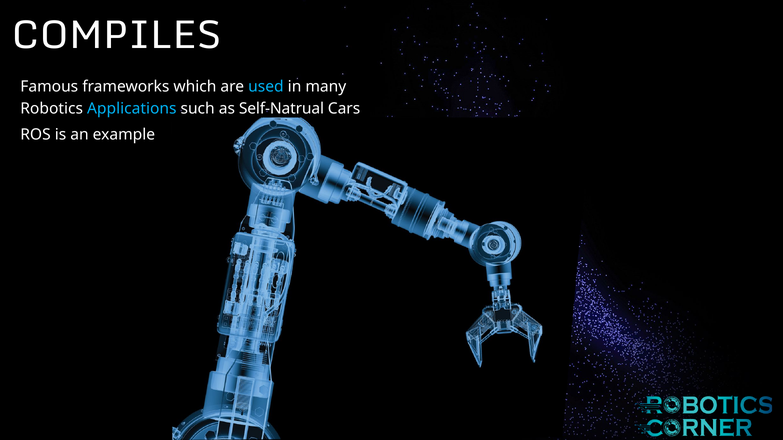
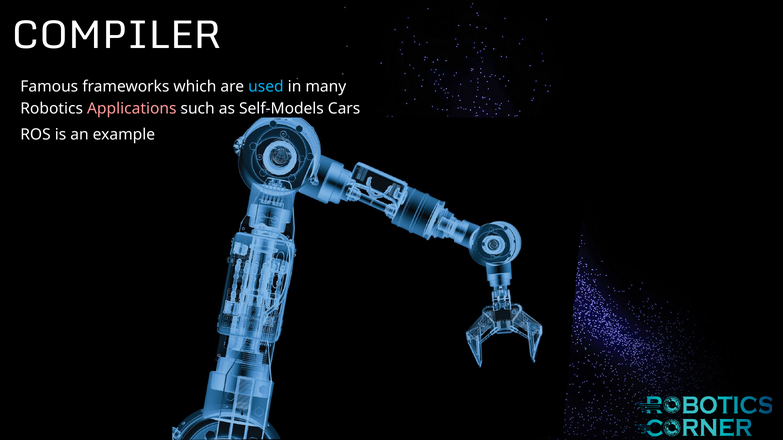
COMPILES: COMPILES -> COMPILER (117, 35)
Applications colour: light blue -> pink (132, 109)
Self-Natrual: Self-Natrual -> Self-Models (281, 109)
